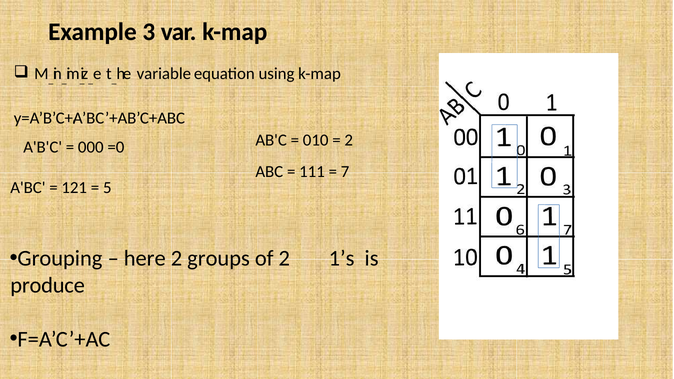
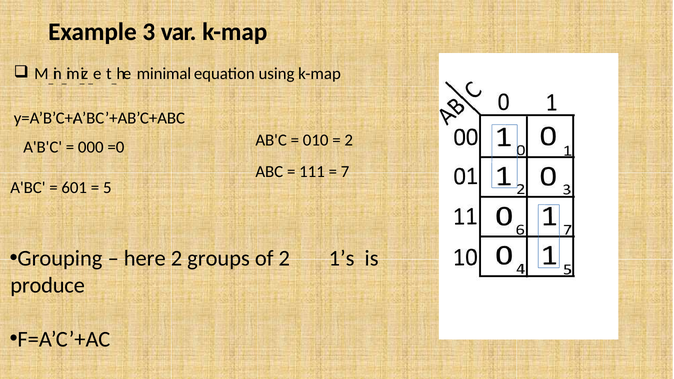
variable: variable -> minimal (164, 74)
121: 121 -> 601 (74, 188)
